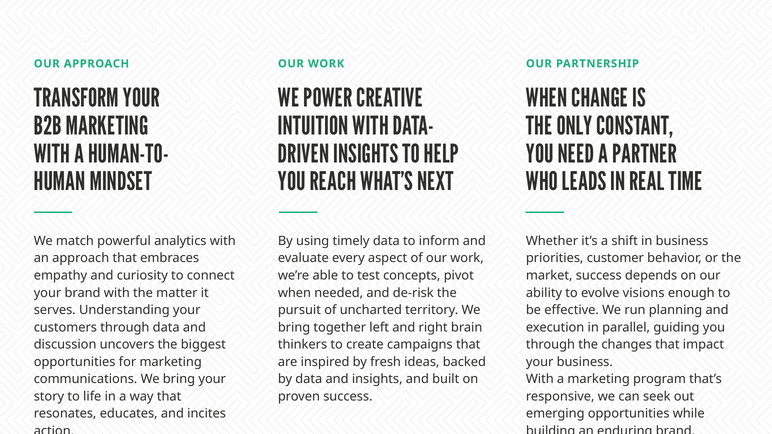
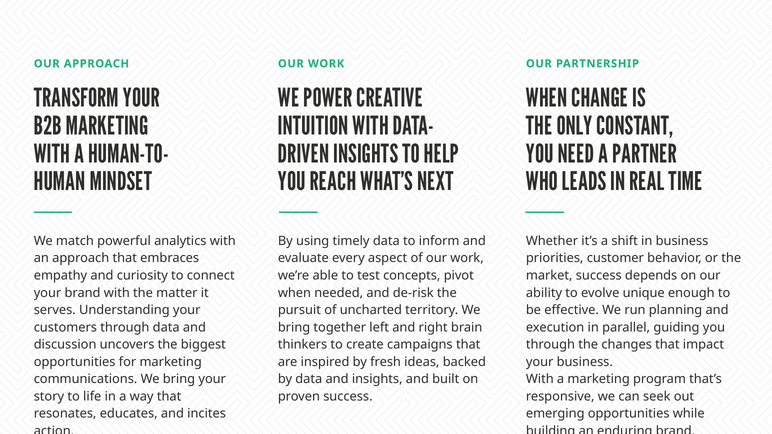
visions: visions -> unique (644, 293)
